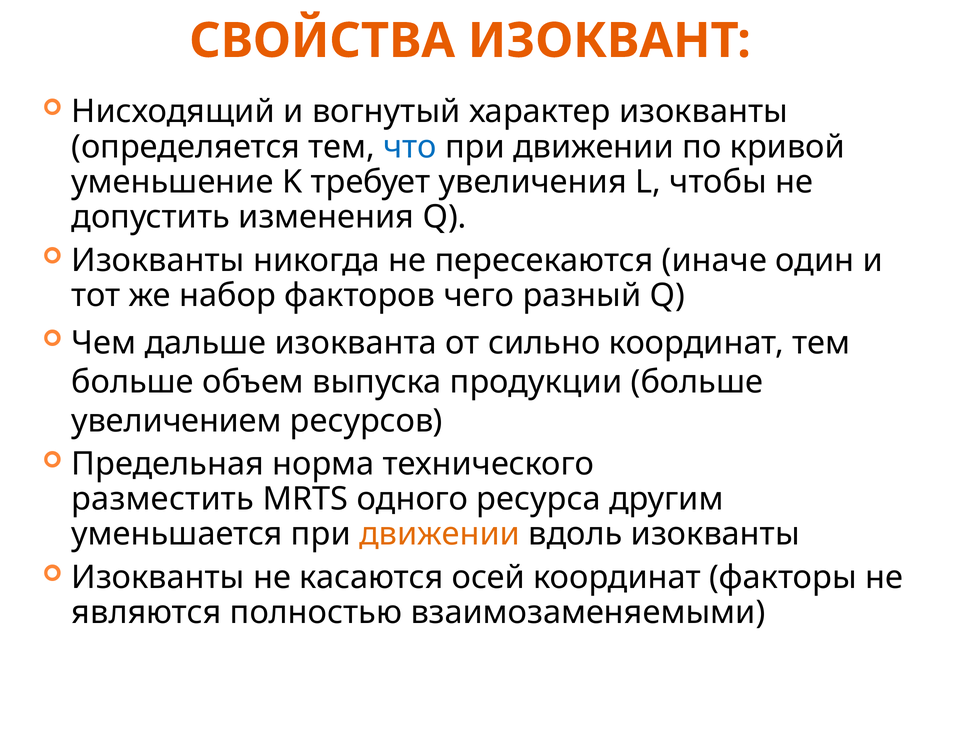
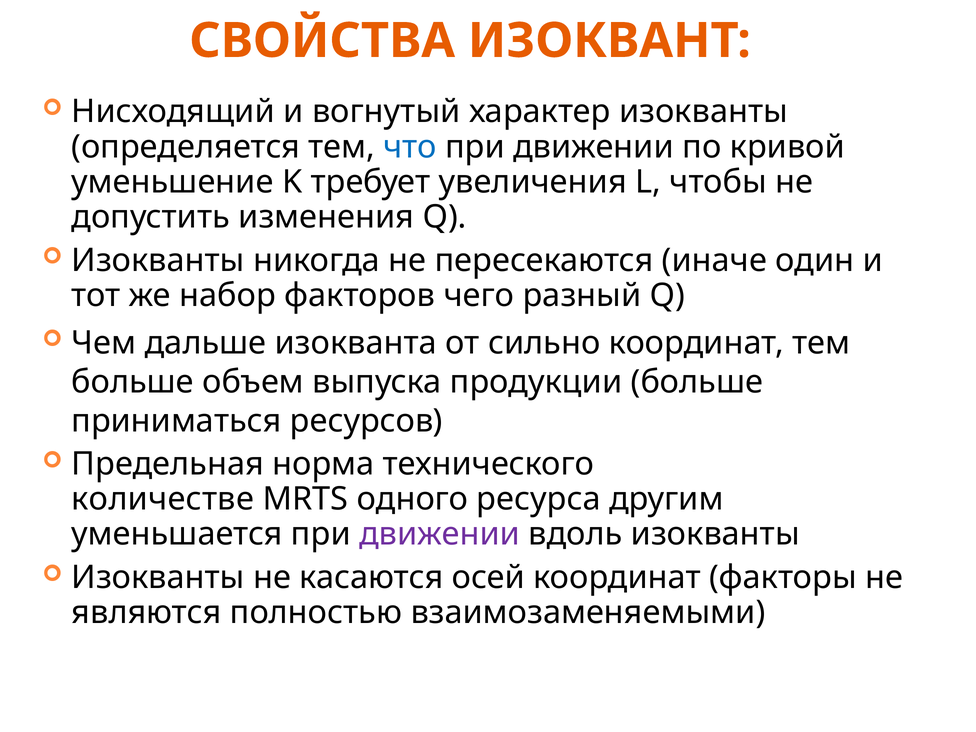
увеличением: увеличением -> приниматься (176, 421)
разместить: разместить -> количестве (163, 499)
движении colour: orange -> purple (440, 534)
